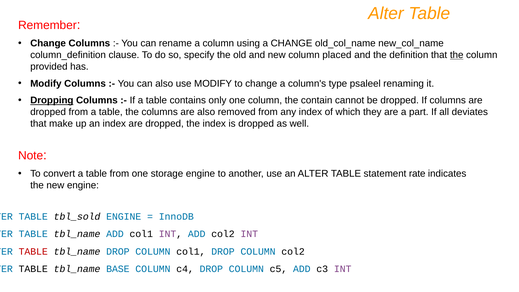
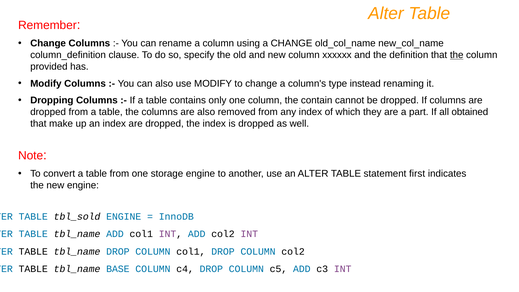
placed: placed -> xxxxxx (337, 55)
psaleel: psaleel -> instead (365, 84)
Dropping underline: present -> none (52, 100)
deviates: deviates -> obtained (470, 112)
rate: rate -> first (417, 174)
TABLE colour: red -> black (33, 251)
